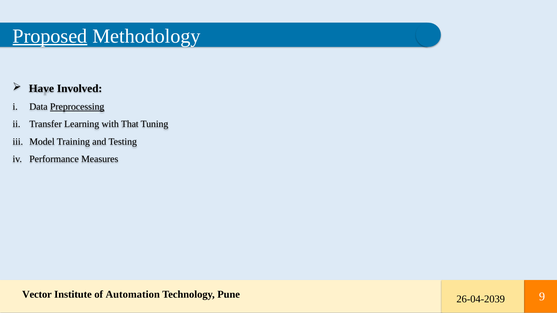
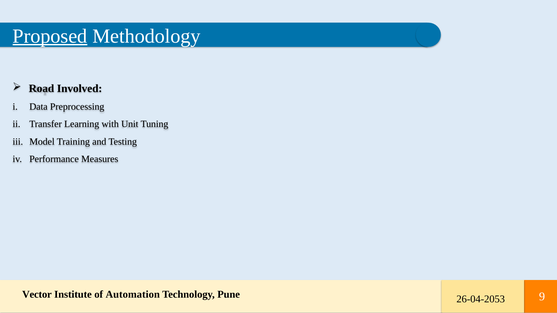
Have: Have -> Road (41, 89)
Preprocessing underline: present -> none (77, 107)
That: That -> Unit (130, 124)
26-04-2039: 26-04-2039 -> 26-04-2053 (481, 299)
